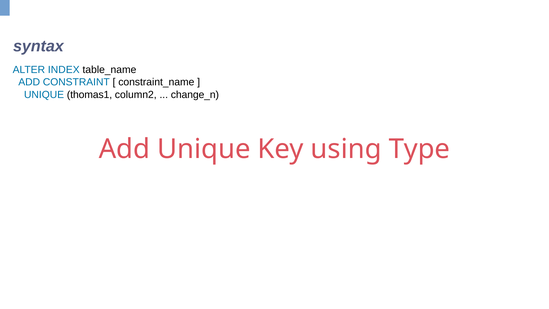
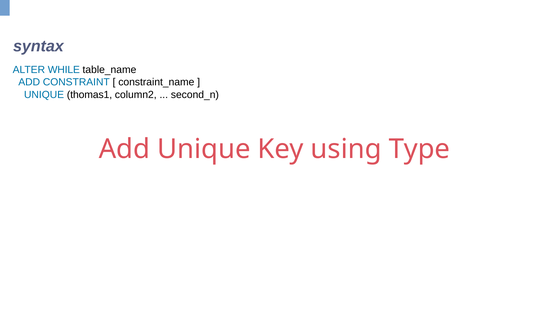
INDEX: INDEX -> WHILE (64, 70)
change_n: change_n -> second_n (195, 95)
